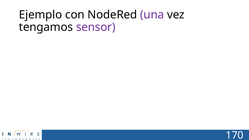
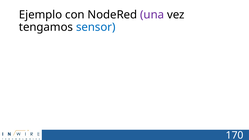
sensor colour: purple -> blue (96, 27)
